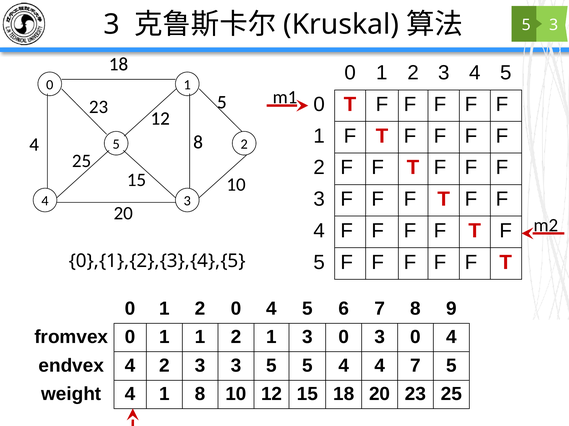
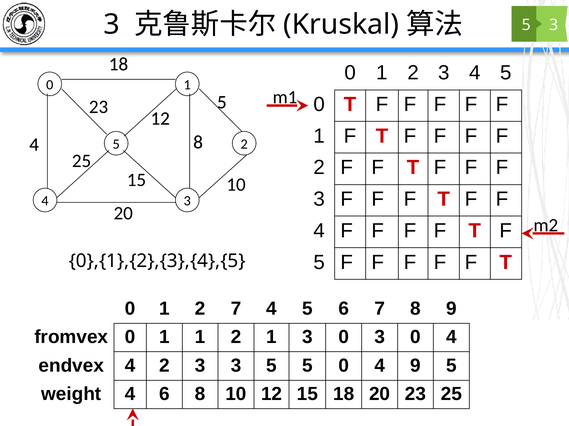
1 2 0: 0 -> 7 (236, 309)
5 5 4: 4 -> 0 (344, 366)
4 7: 7 -> 9 (416, 366)
4 1: 1 -> 6 (164, 395)
